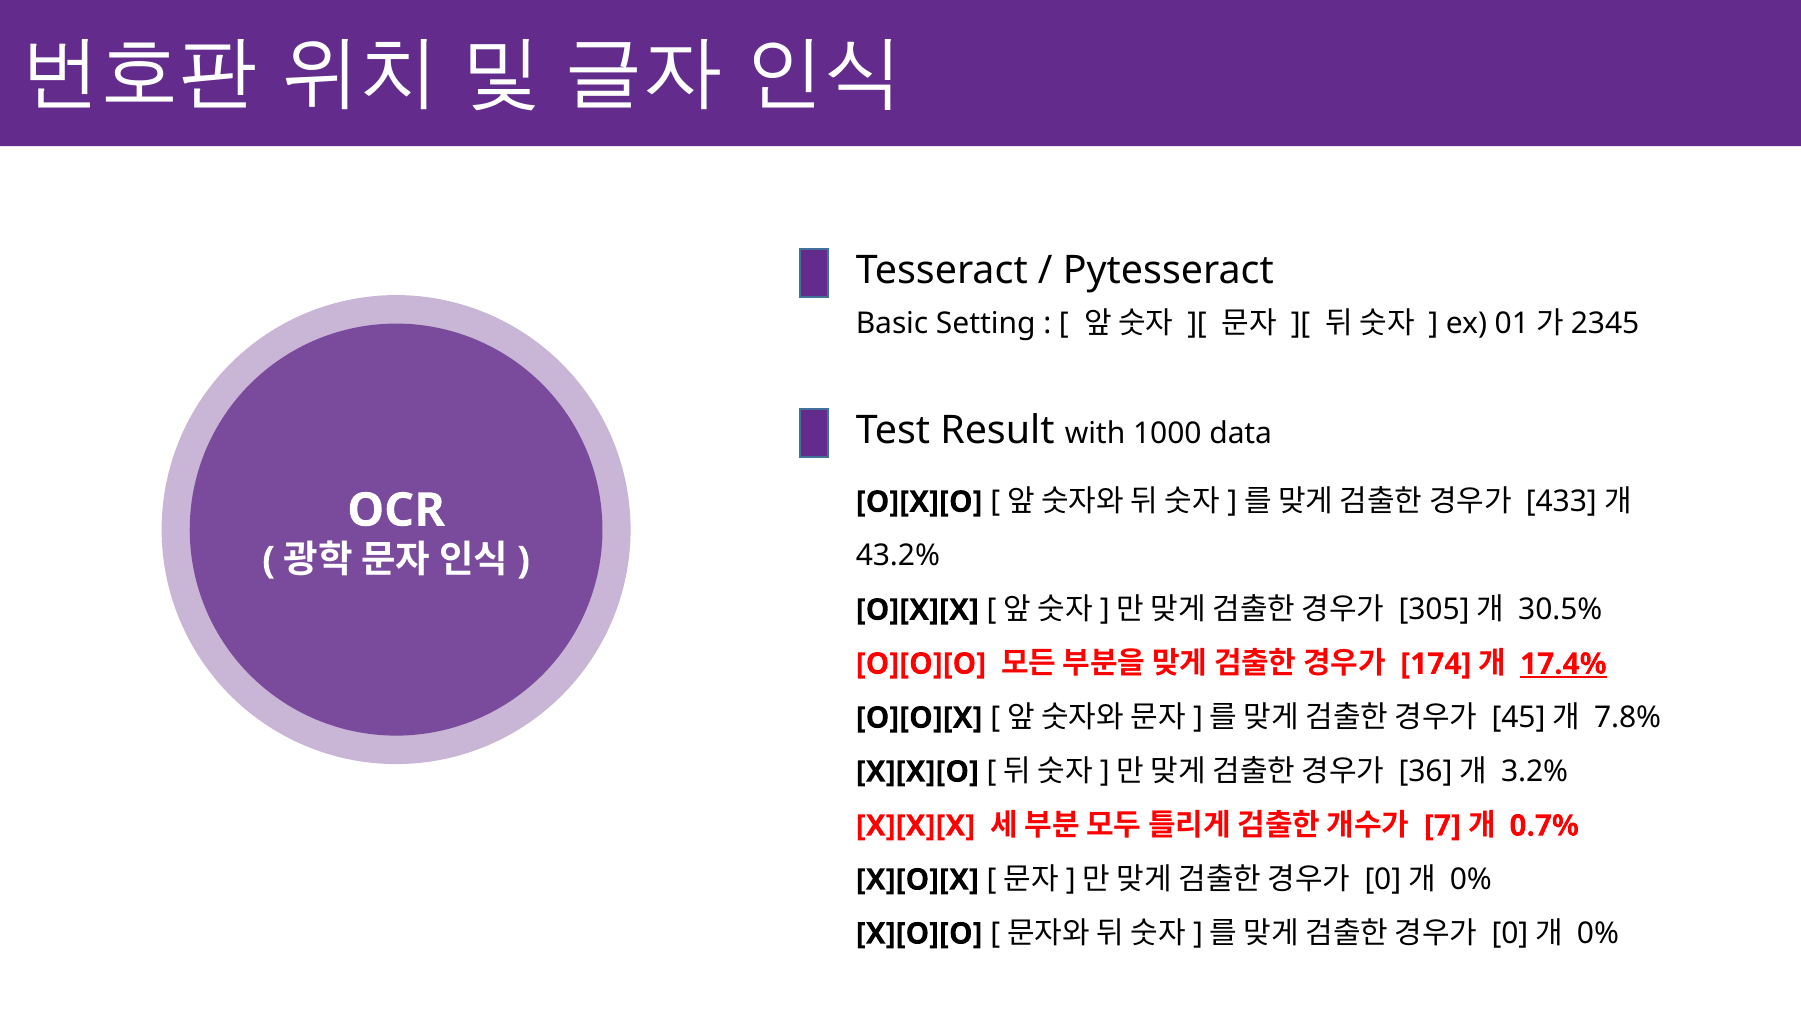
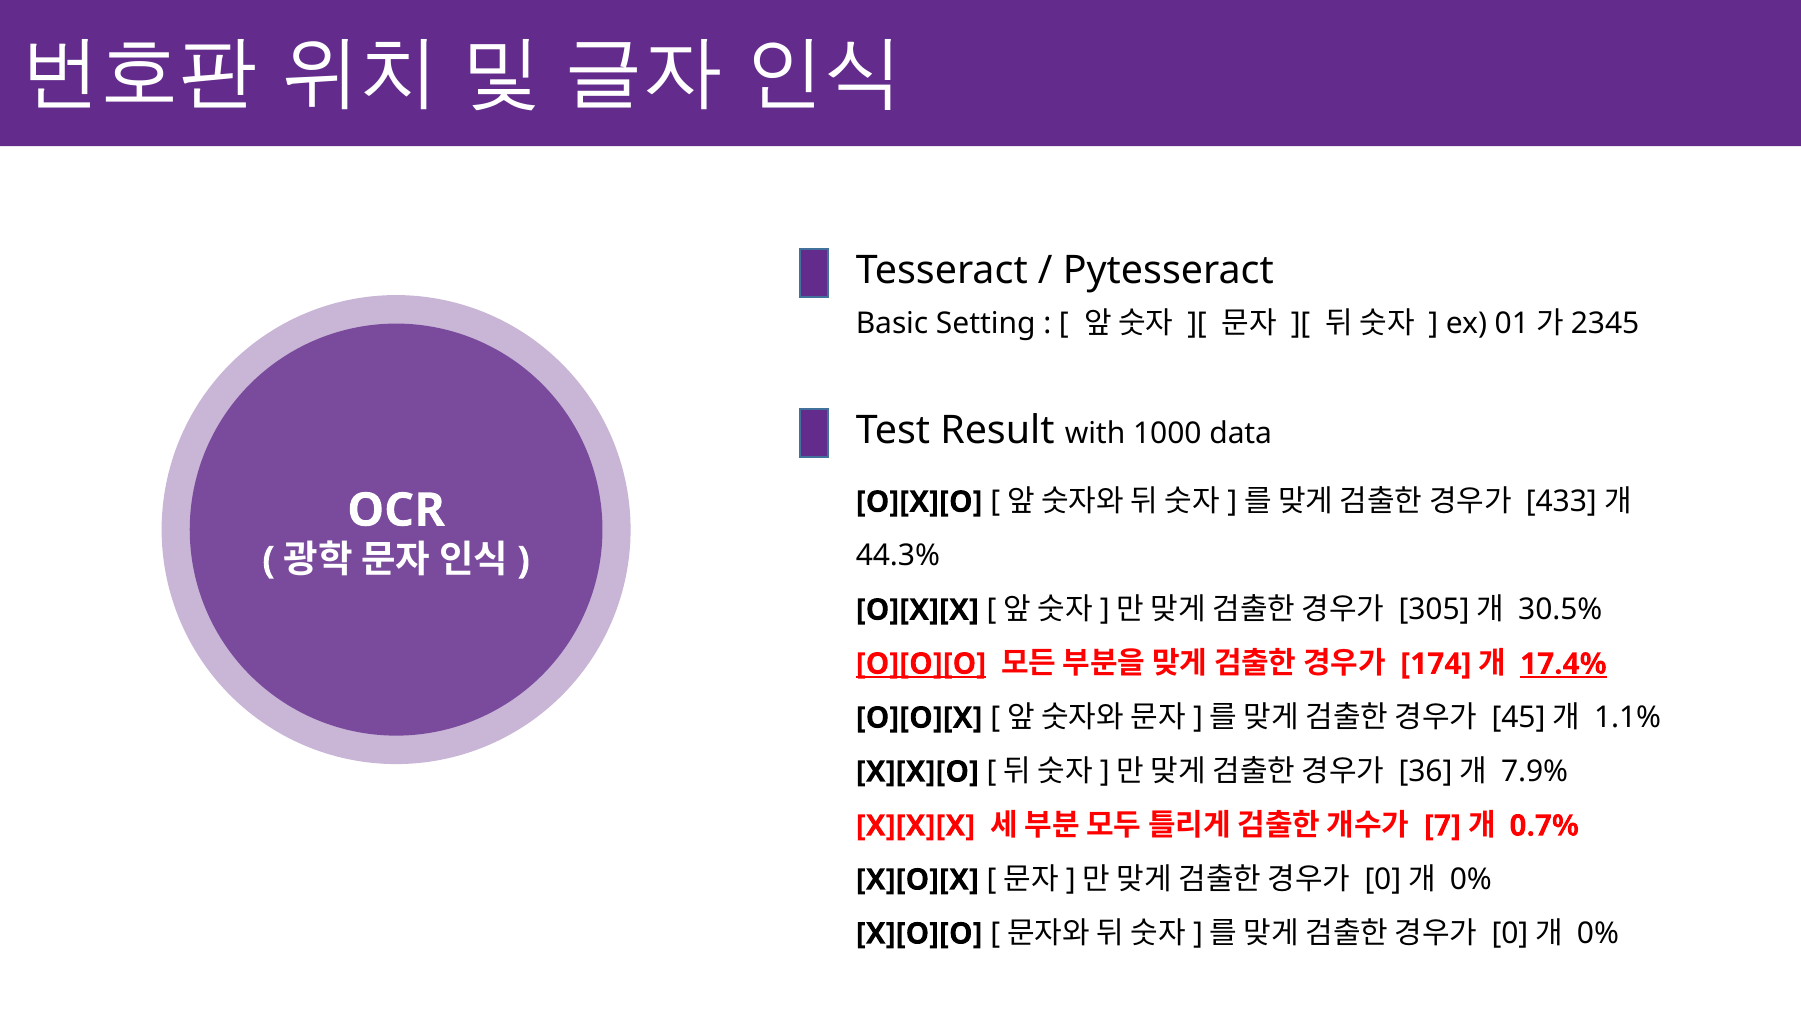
43.2%: 43.2% -> 44.3% (898, 556)
O][O][O underline: none -> present (921, 664)
7.8%: 7.8% -> 1.1% (1628, 718)
3.2%: 3.2% -> 7.9% (1535, 772)
